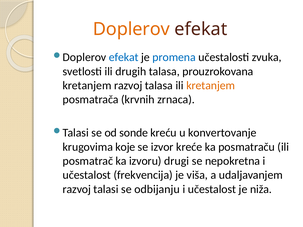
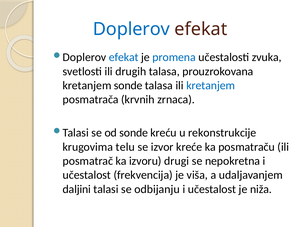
Doplerov colour: orange -> blue (131, 29)
kretanjem razvoj: razvoj -> sonde (128, 86)
kretanjem colour: orange -> blue (211, 86)
konvertovanje: konvertovanje -> rekonstrukcije (222, 133)
koje: koje -> telu (125, 147)
razvoj: razvoj -> daljini (77, 189)
